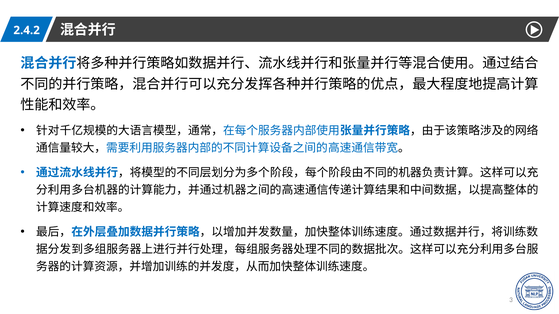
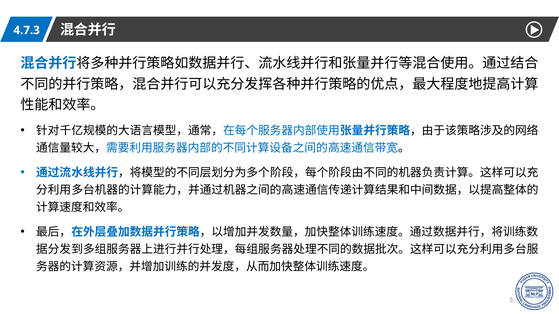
2.4.2: 2.4.2 -> 4.7.3 (27, 30)
